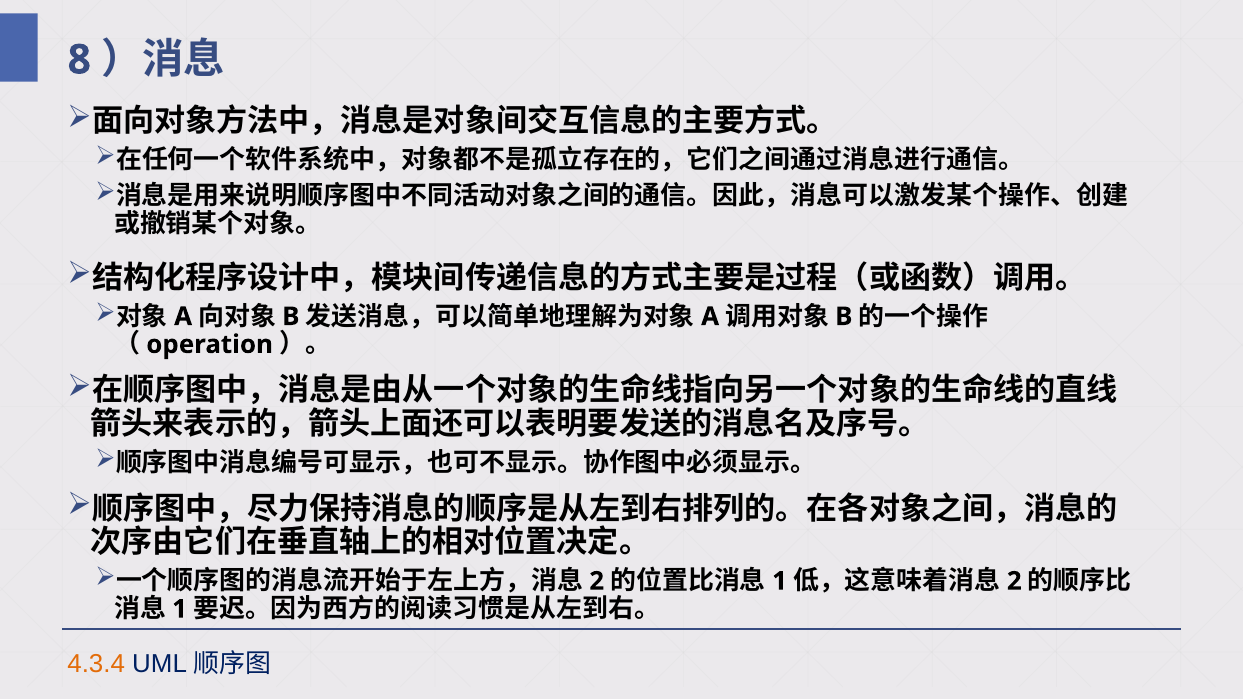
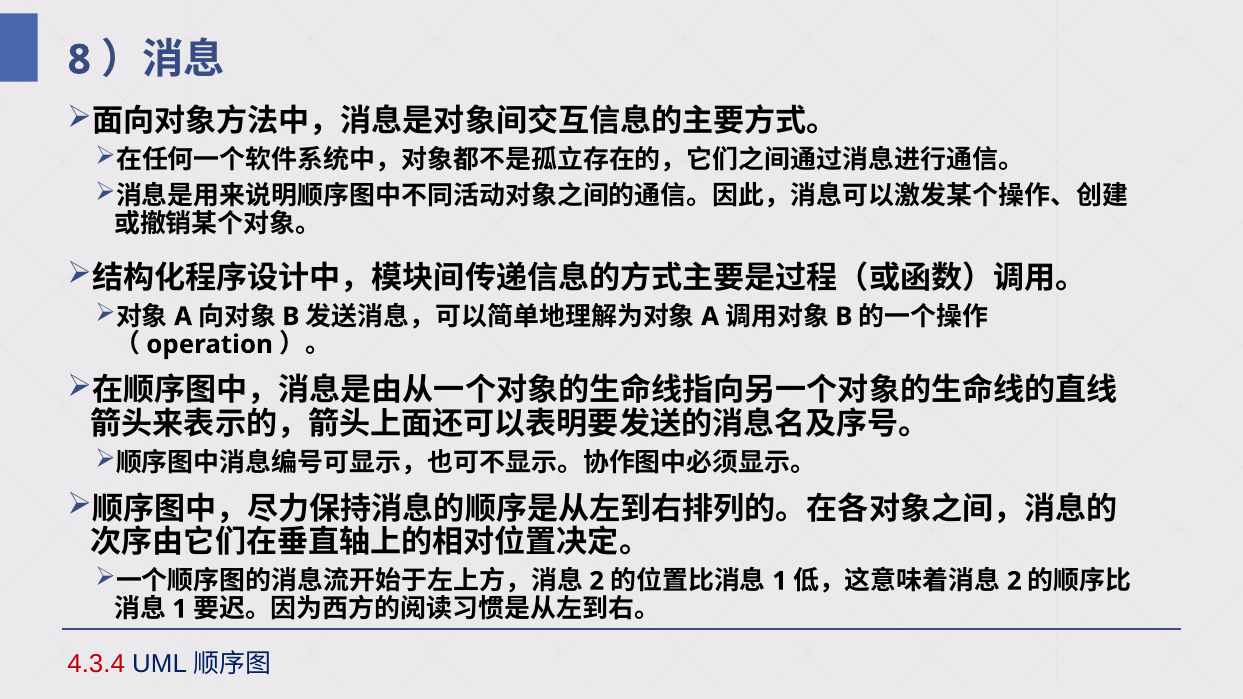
4.3.4 colour: orange -> red (96, 664)
